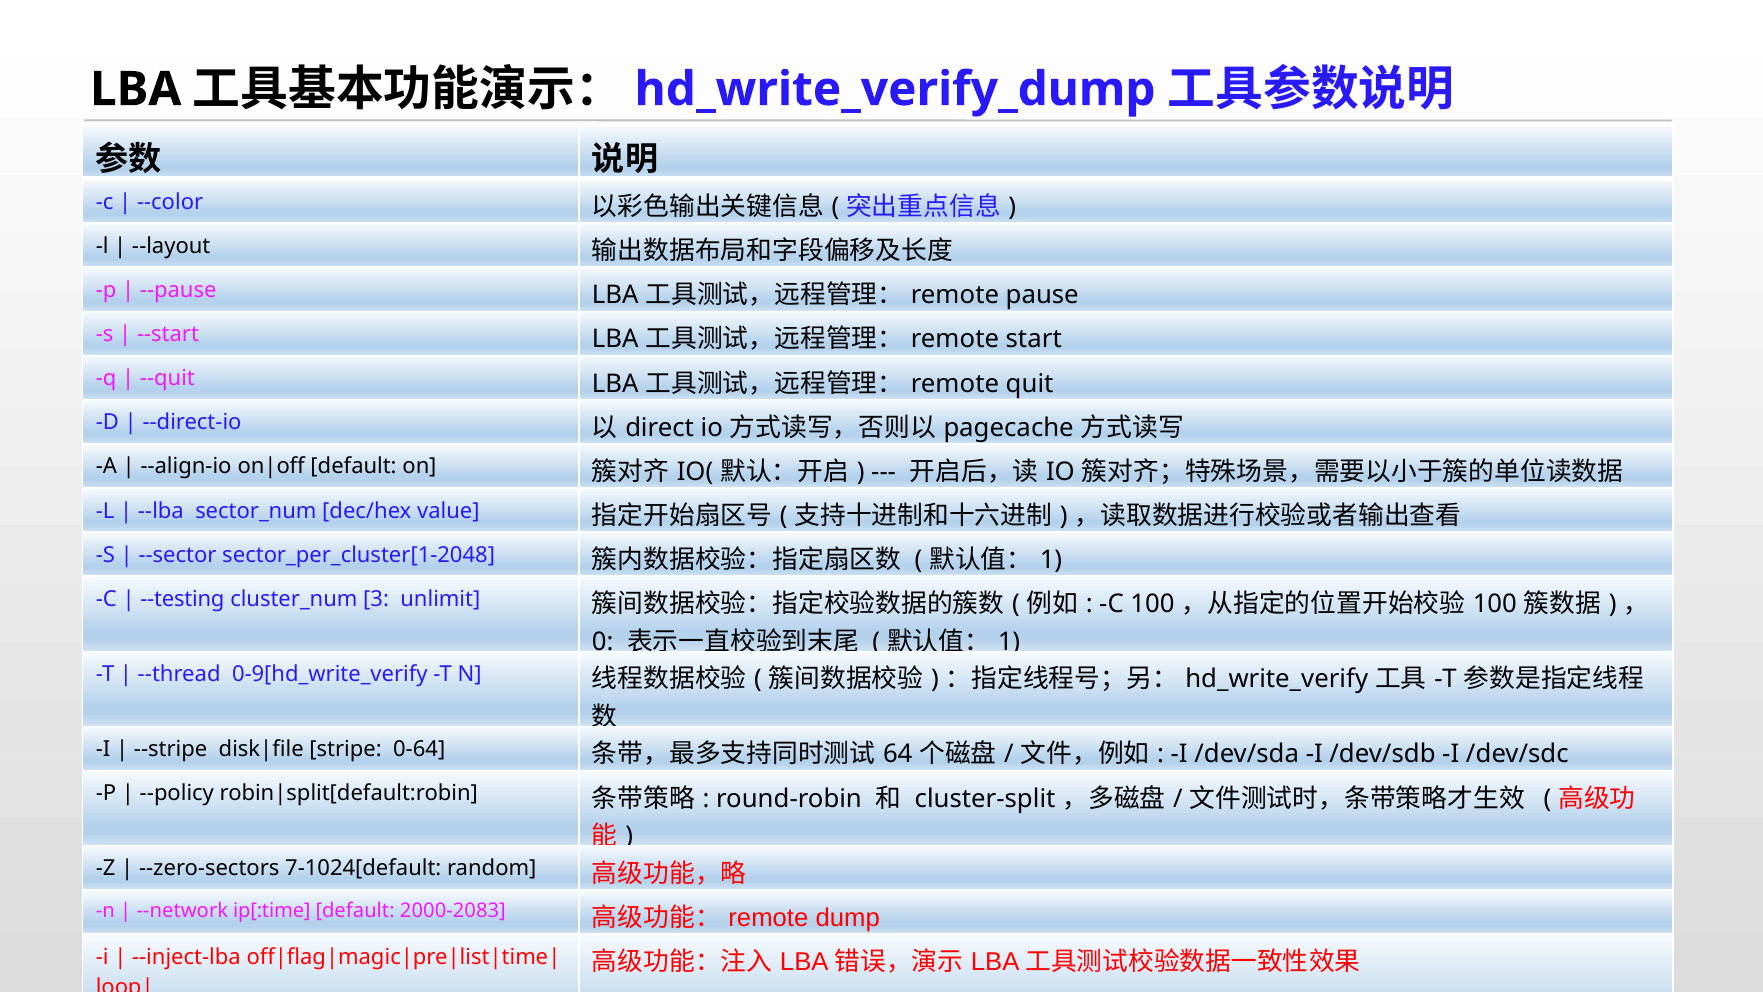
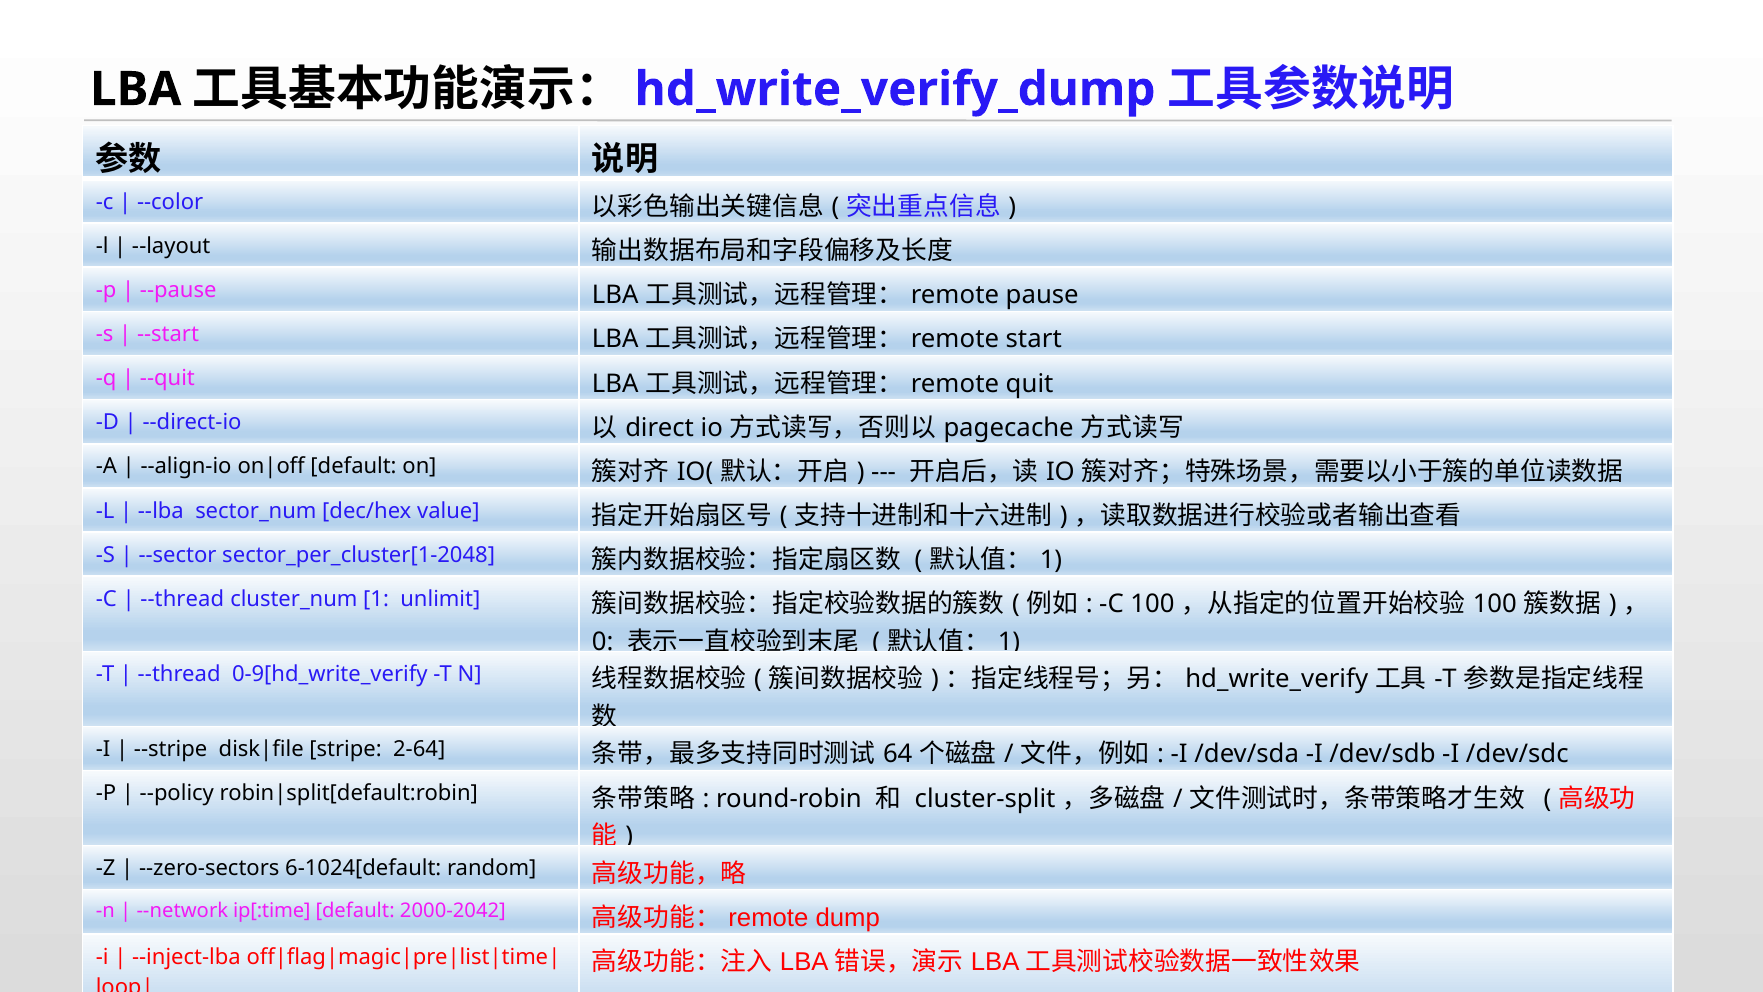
--testing: --testing -> --thread (182, 599)
3: 3 -> 1 (376, 599)
0-64: 0-64 -> 2-64 (419, 749)
7-1024[default: 7-1024[default -> 6-1024[default (363, 868)
2000-2083: 2000-2083 -> 2000-2042 (453, 911)
